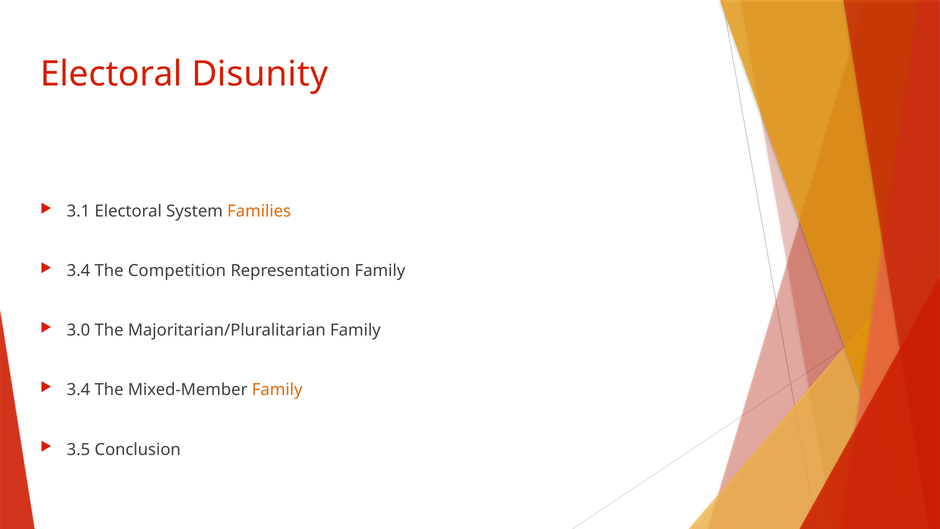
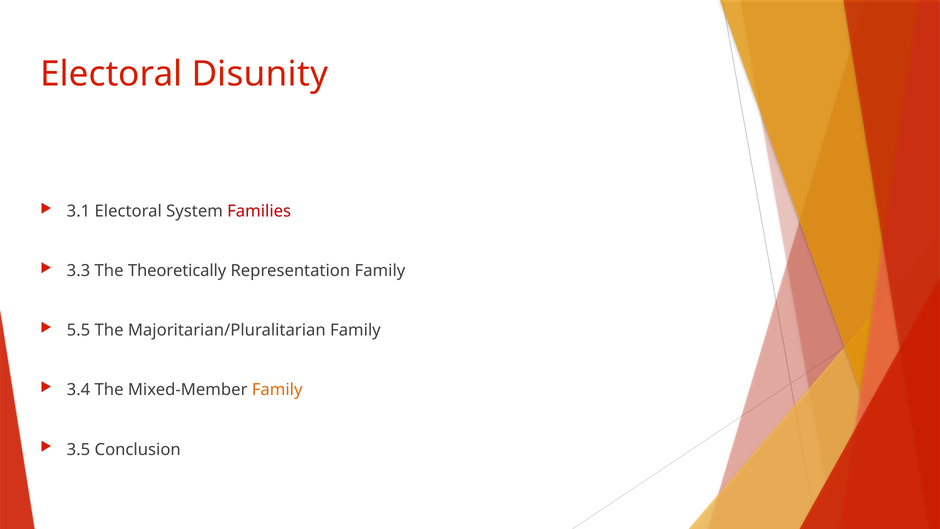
Families colour: orange -> red (259, 211)
3.4: 3.4 -> 3.3 (78, 271)
Competition: Competition -> Theoretically (177, 271)
3.0: 3.0 -> 5.5 (78, 330)
